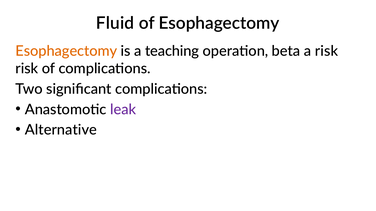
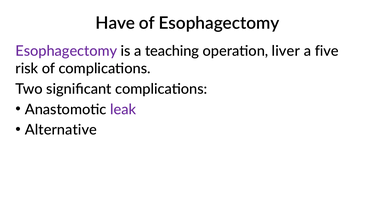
Fluid: Fluid -> Have (115, 23)
Esophagectomy colour: orange -> purple (66, 51)
beta: beta -> liver (286, 51)
a risk: risk -> five (327, 51)
